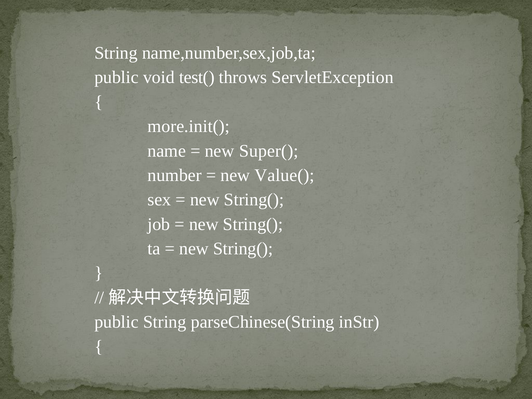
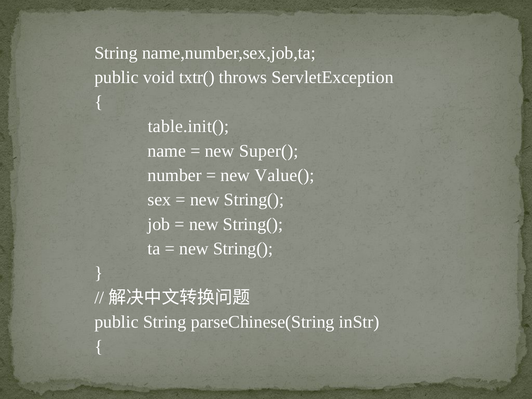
test(: test( -> txtr( (197, 77)
more.init(: more.init( -> table.init( (189, 126)
